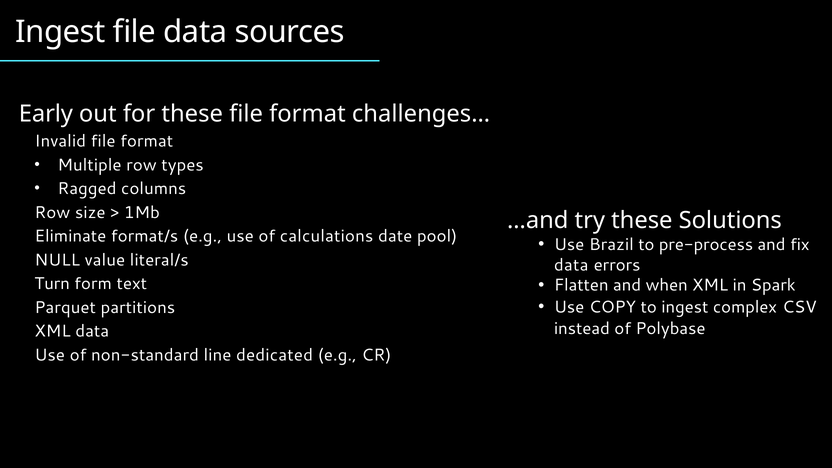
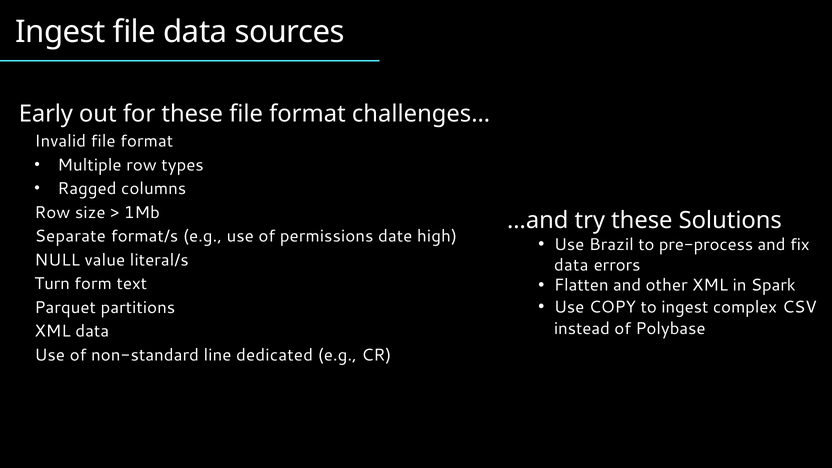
Eliminate: Eliminate -> Separate (70, 236)
calculations: calculations -> permissions (327, 236)
pool: pool -> high (437, 236)
when: when -> other (667, 285)
